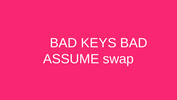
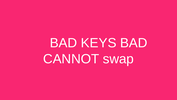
ASSUME: ASSUME -> CANNOT (71, 59)
